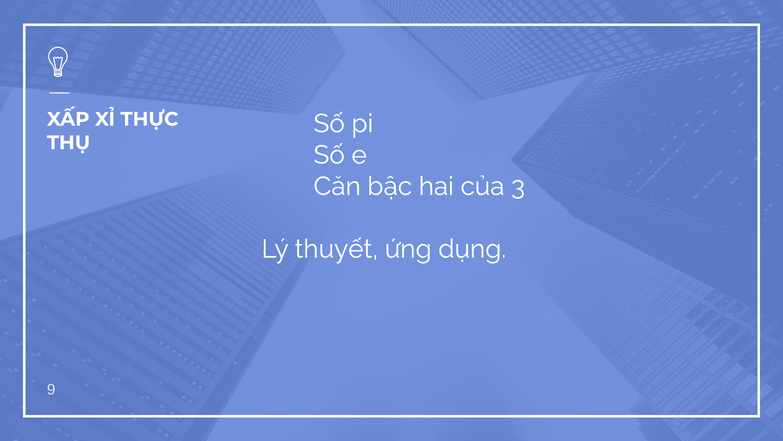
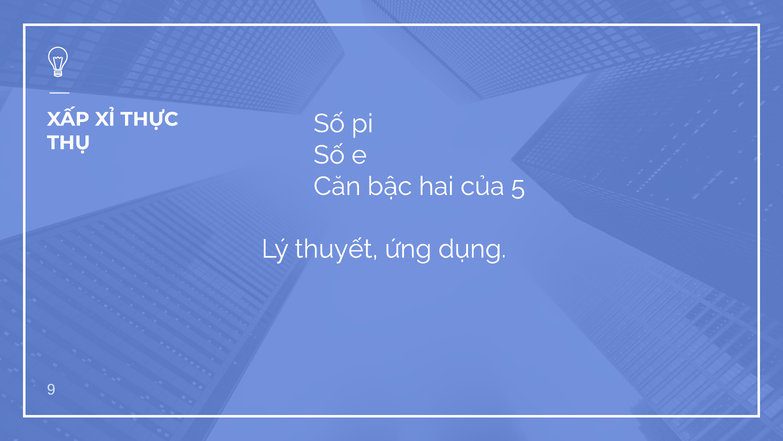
3: 3 -> 5 (518, 186)
